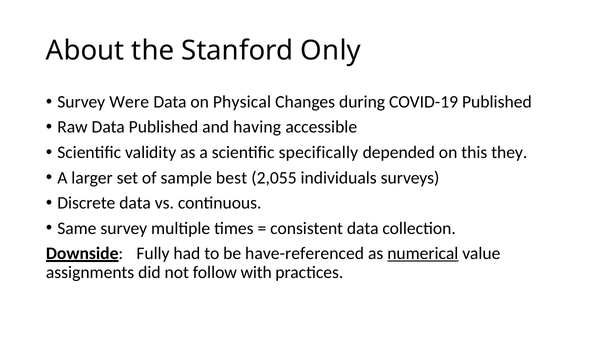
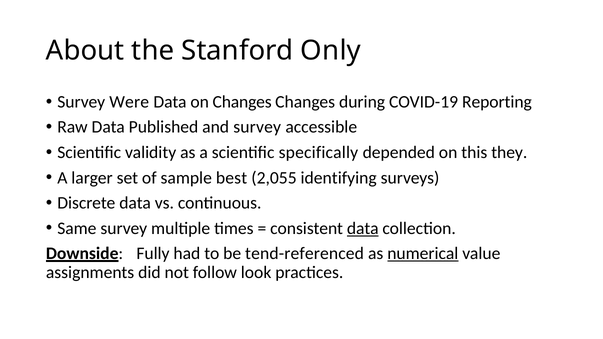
on Physical: Physical -> Changes (242, 102)
COVID-19 Published: Published -> Reporting (497, 102)
and having: having -> survey (257, 127)
individuals: individuals -> identifying (339, 178)
data underline: none -> present (363, 228)
have-referenced: have-referenced -> tend-referenced (305, 254)
with: with -> look (256, 273)
